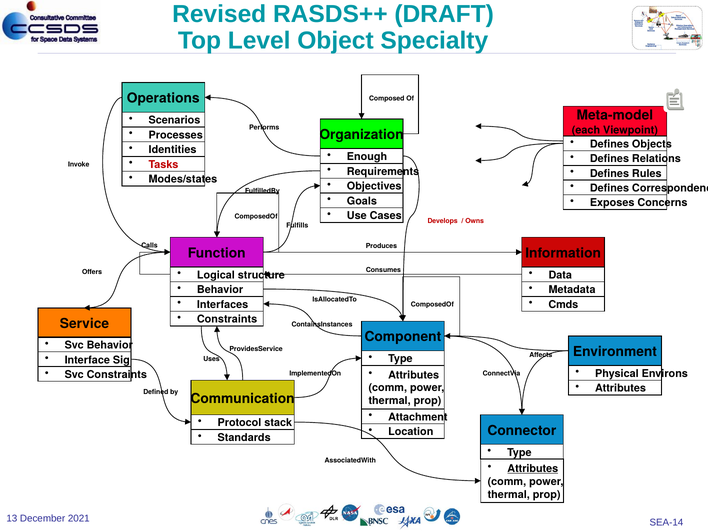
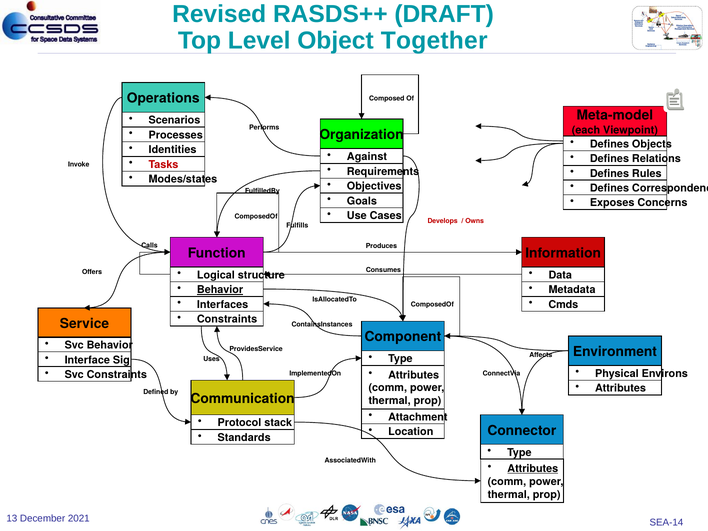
Specialty: Specialty -> Together (434, 40)
Enough: Enough -> Against (367, 157)
Behavior underline: none -> present (220, 290)
